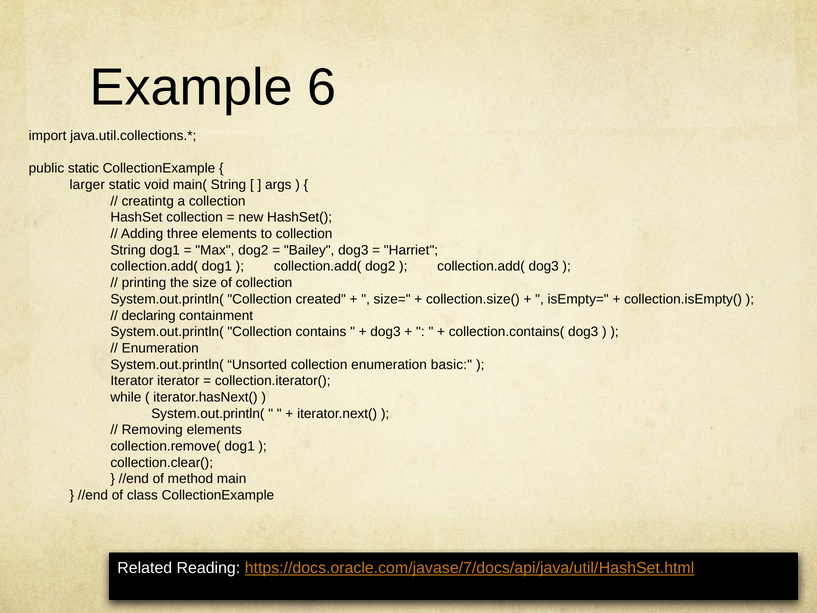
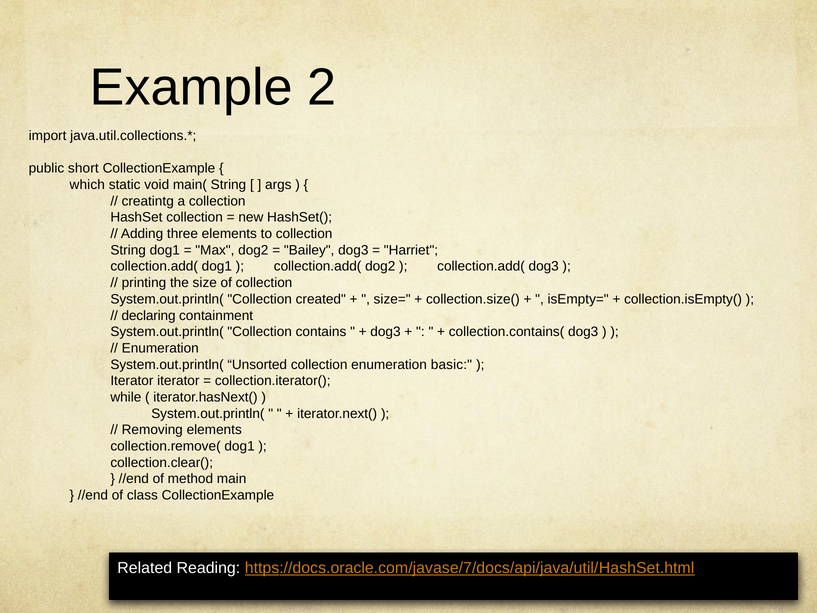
6: 6 -> 2 (322, 87)
public static: static -> short (83, 168)
larger: larger -> which (87, 185)
